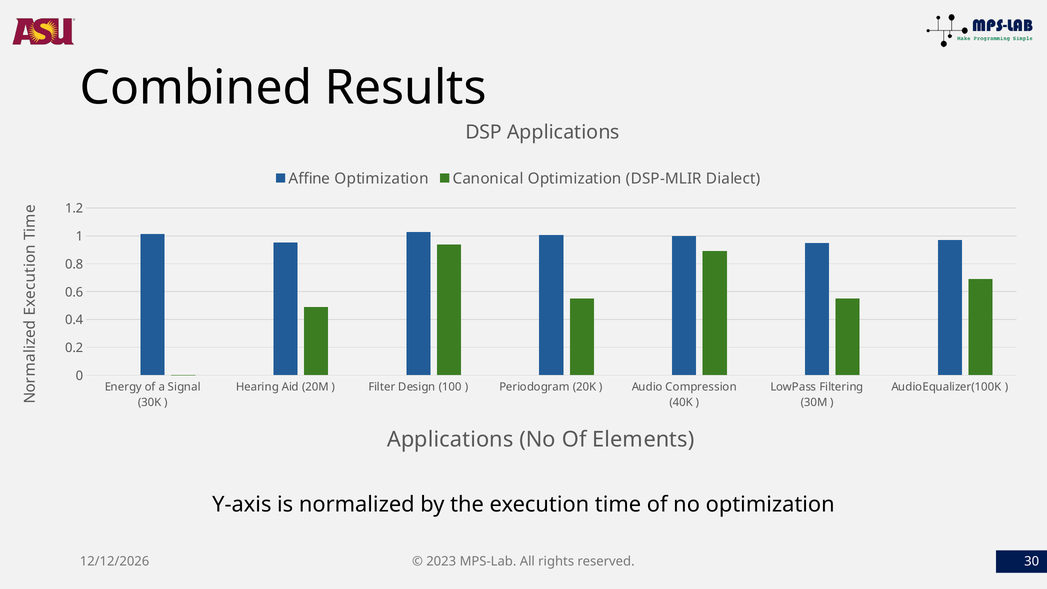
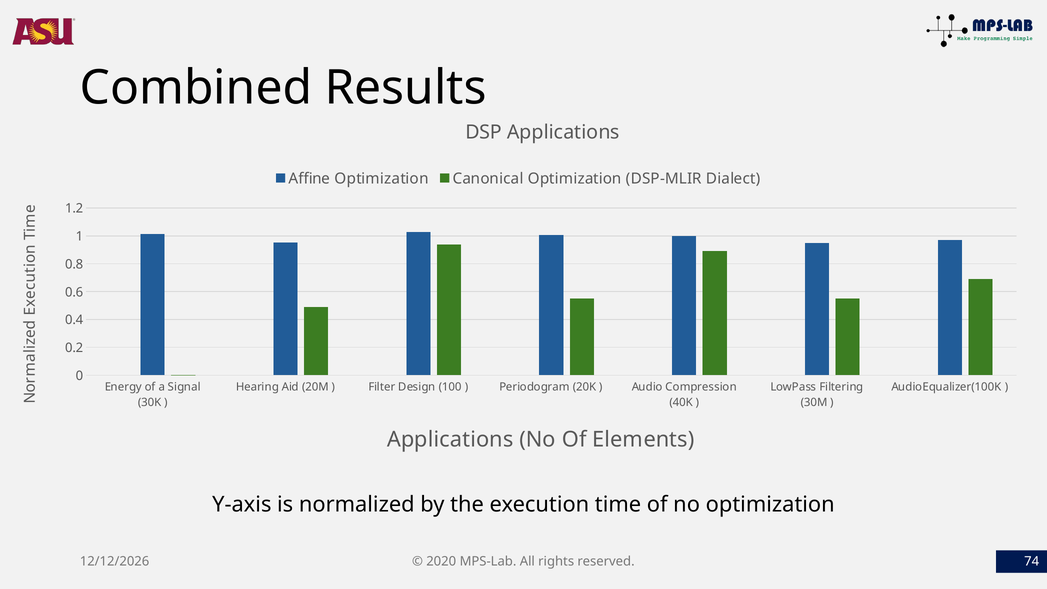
2023: 2023 -> 2020 (441, 561)
30: 30 -> 74 (1032, 561)
